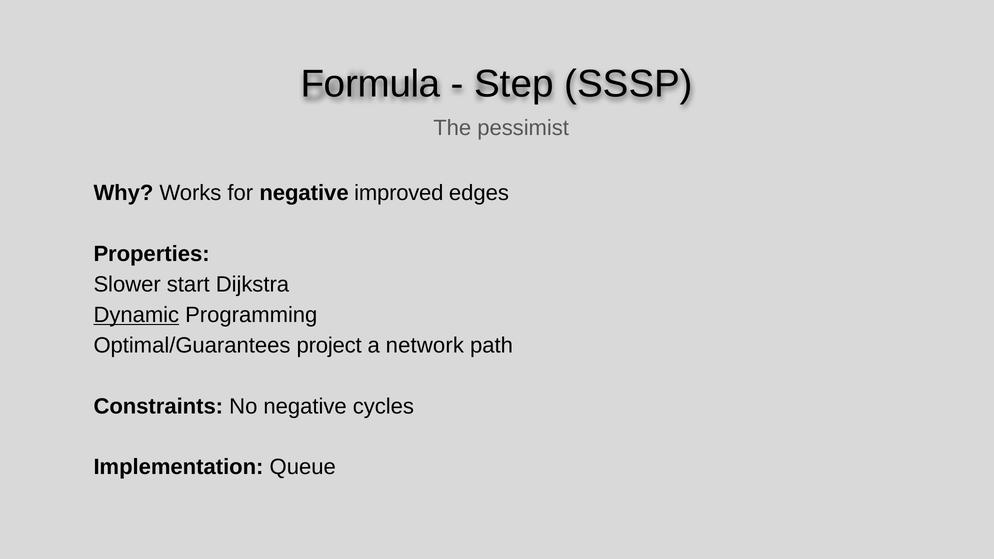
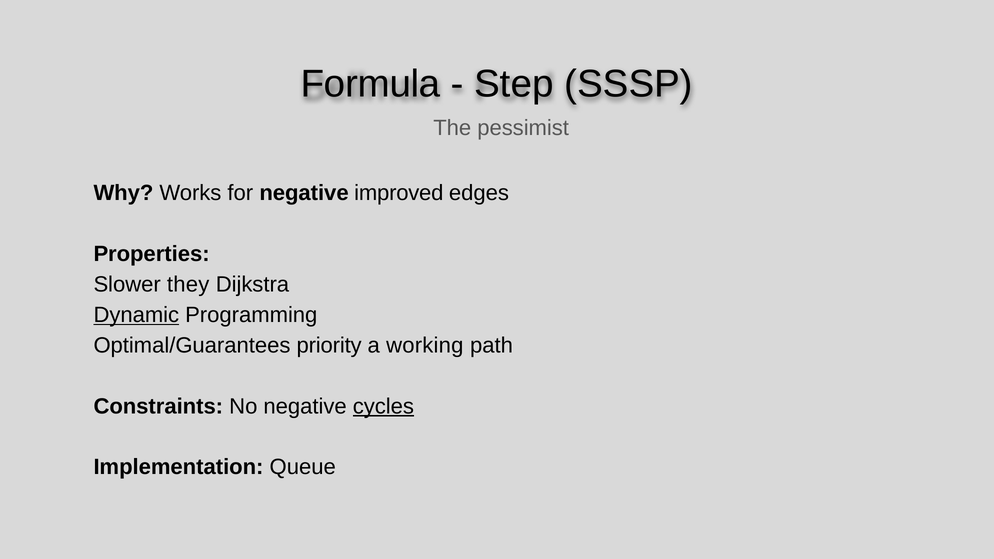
start: start -> they (188, 285)
project: project -> priority (329, 345)
network: network -> working (425, 345)
cycles underline: none -> present (383, 406)
